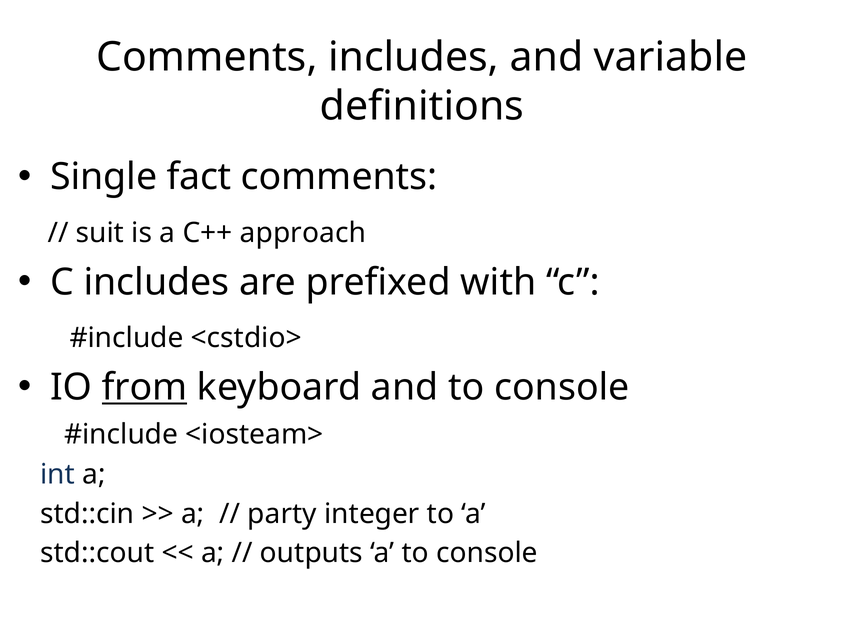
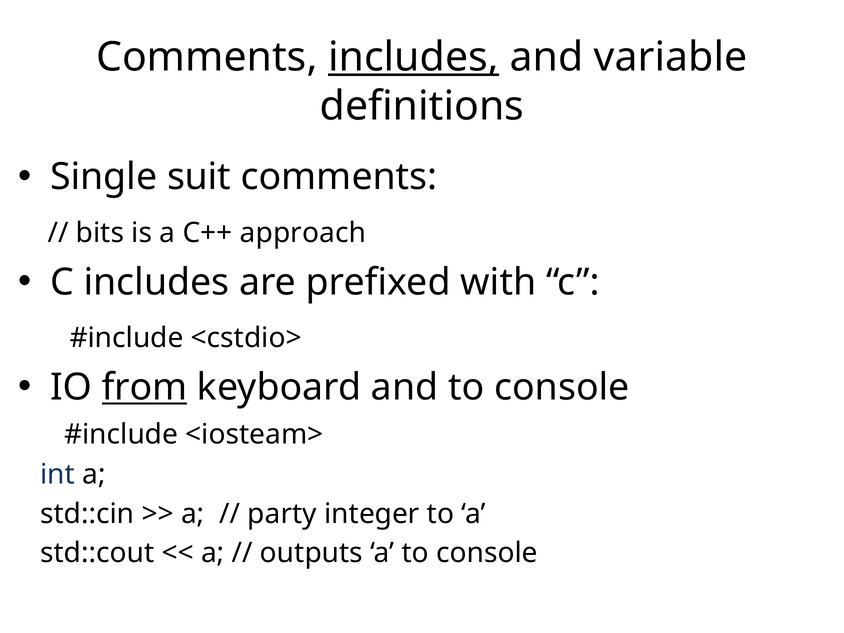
includes underline: none -> present (414, 57)
fact: fact -> suit (199, 177)
suit: suit -> bits (100, 233)
